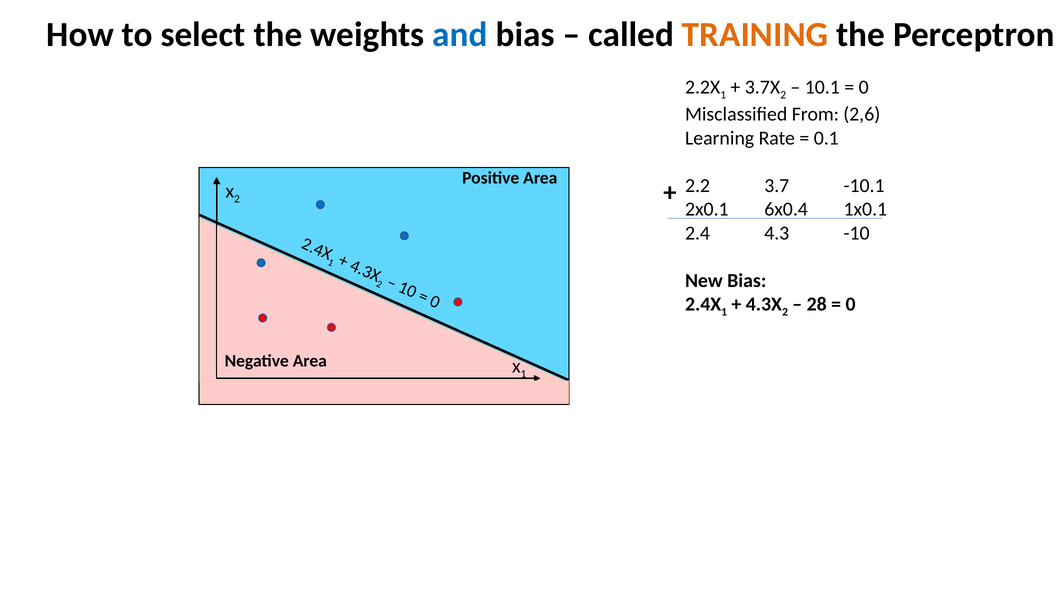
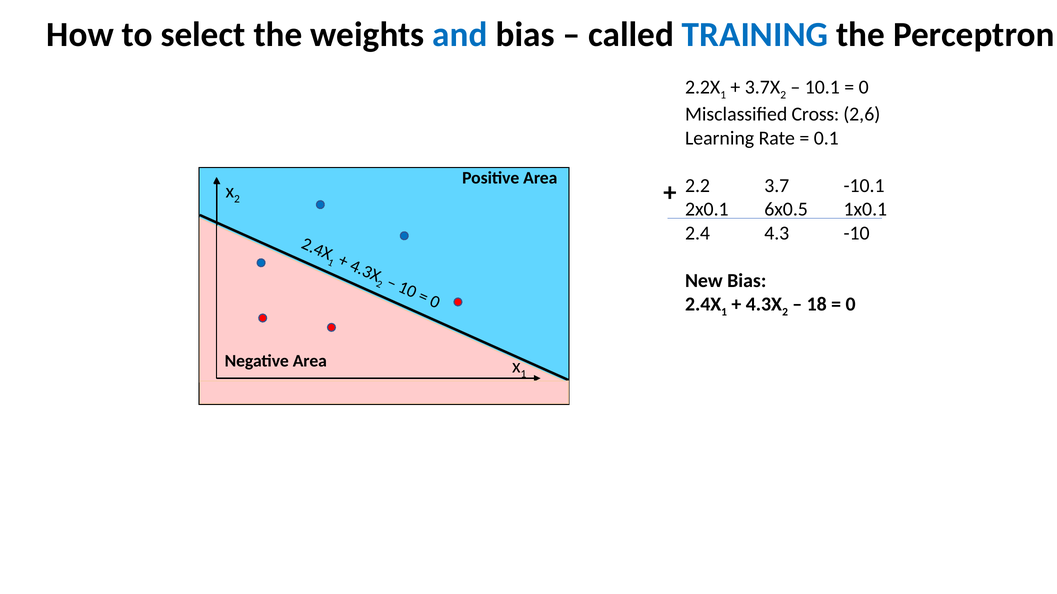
TRAINING colour: orange -> blue (755, 35)
From: From -> Cross (815, 114)
6x0.4: 6x0.4 -> 6x0.5 (786, 210)
28: 28 -> 18 (817, 305)
